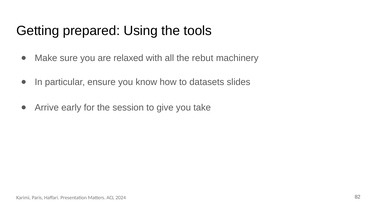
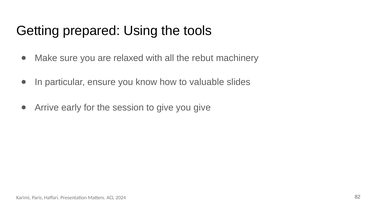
datasets: datasets -> valuable (207, 82)
you take: take -> give (202, 107)
